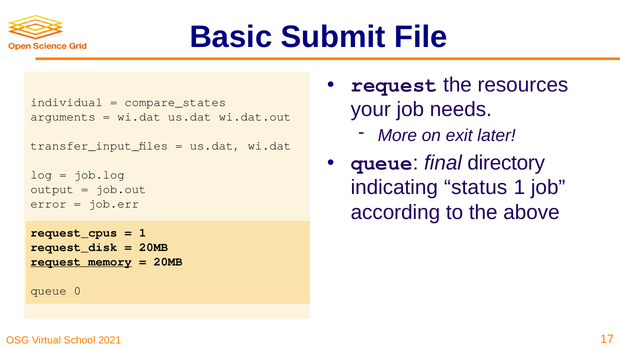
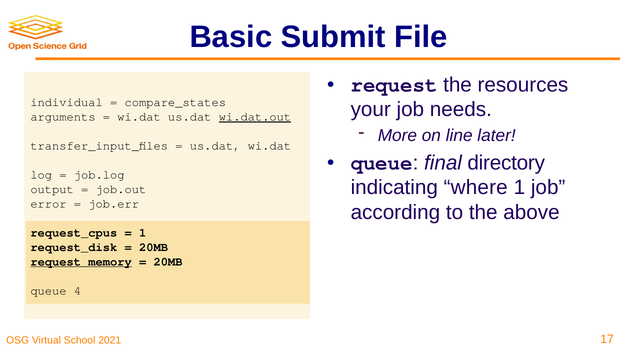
wi.dat.out underline: none -> present (255, 117)
exit: exit -> line (459, 135)
status: status -> where (476, 187)
0: 0 -> 4 (77, 290)
